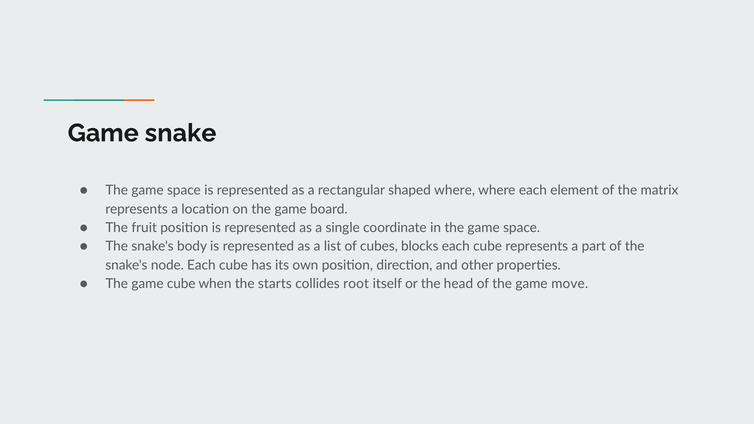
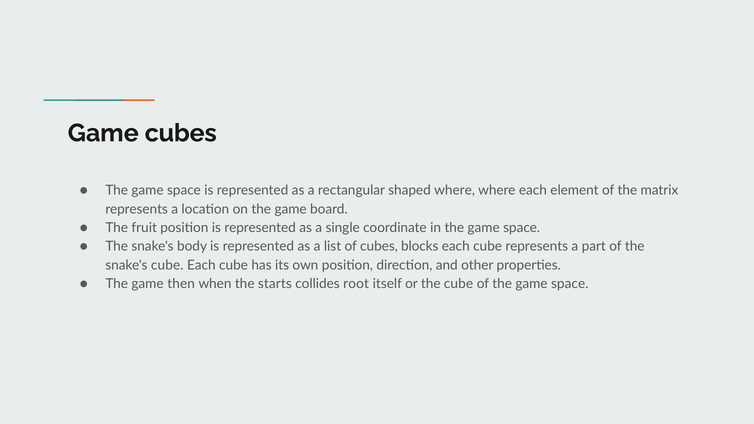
Game snake: snake -> cubes (181, 133)
snake's node: node -> cube (167, 265)
game cube: cube -> then (181, 284)
the head: head -> cube (458, 284)
of the game move: move -> space (570, 284)
